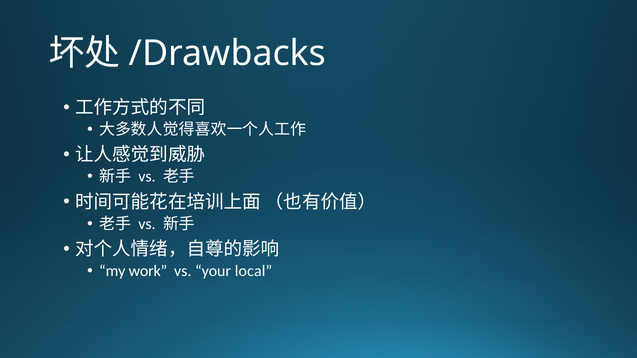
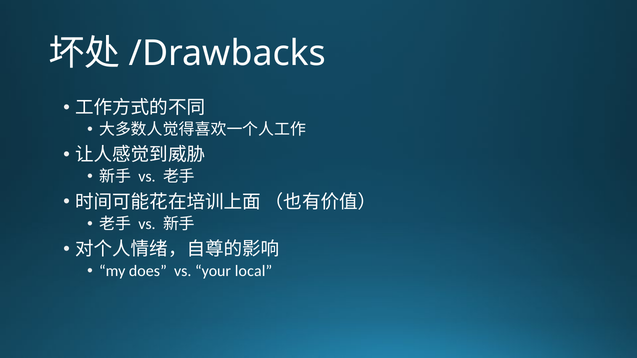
work: work -> does (148, 271)
